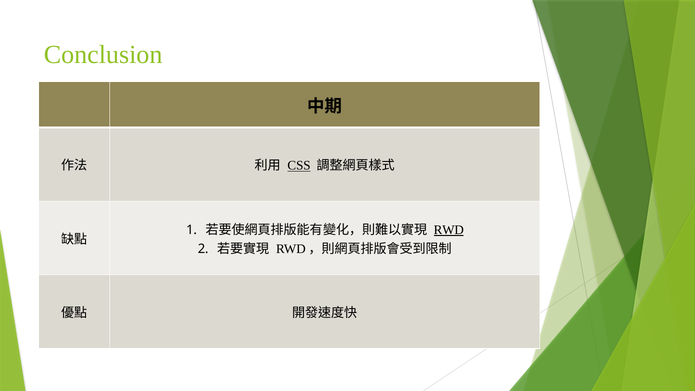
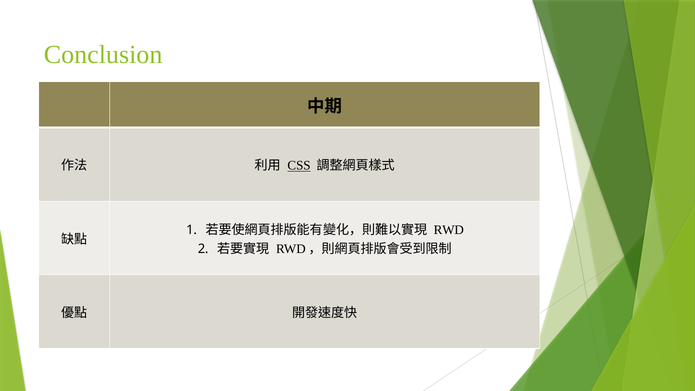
RWD underline: present -> none (449, 230)
